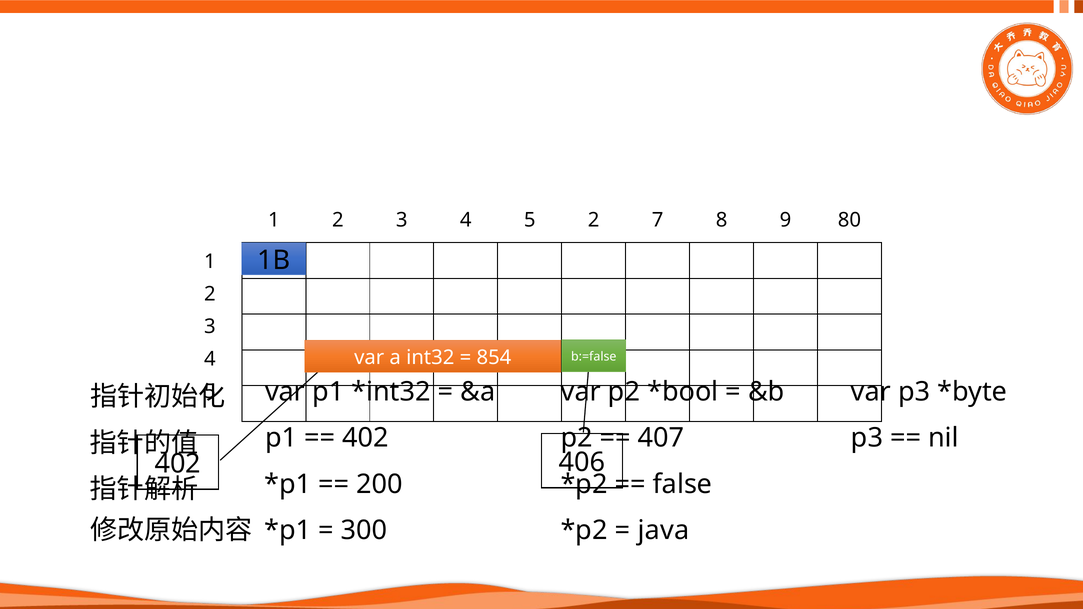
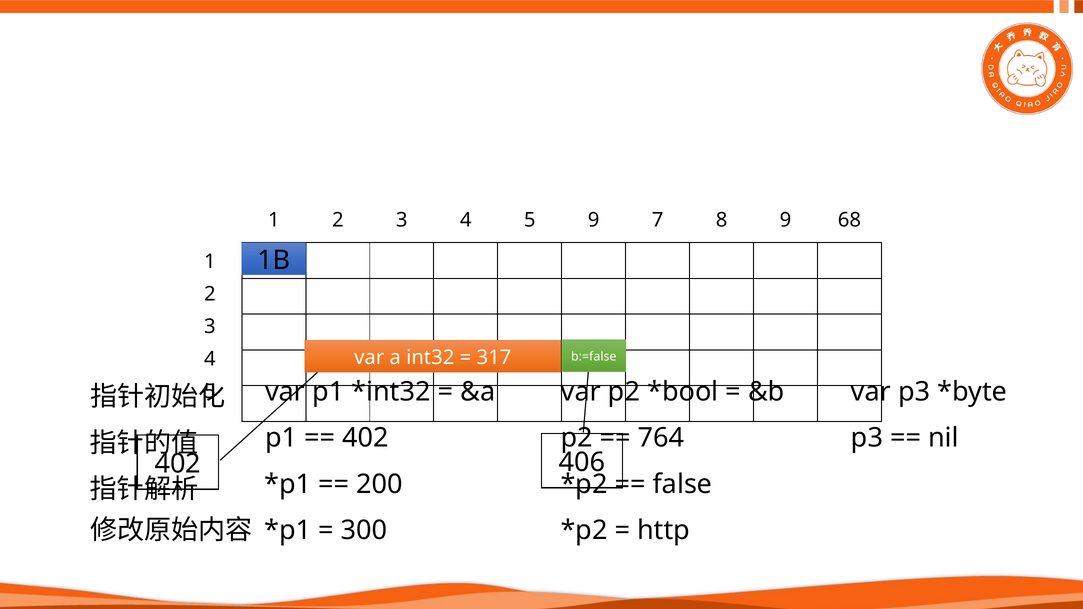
5 2: 2 -> 9 (594, 220)
80: 80 -> 68 (849, 220)
854: 854 -> 317 (494, 358)
407: 407 -> 764 (661, 438)
java: java -> http (664, 530)
